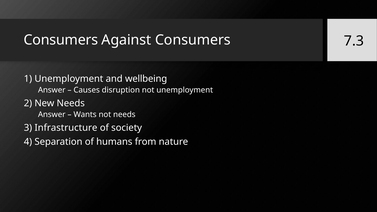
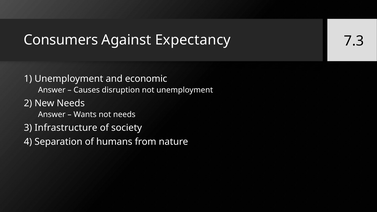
Against Consumers: Consumers -> Expectancy (193, 40)
wellbeing: wellbeing -> economic (146, 79)
